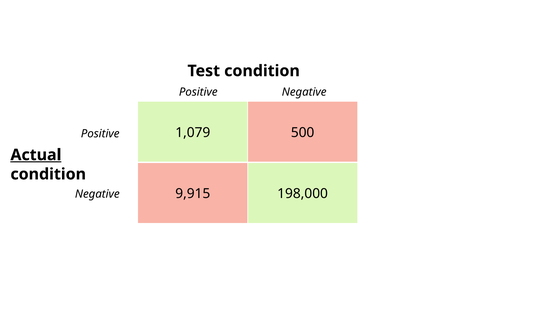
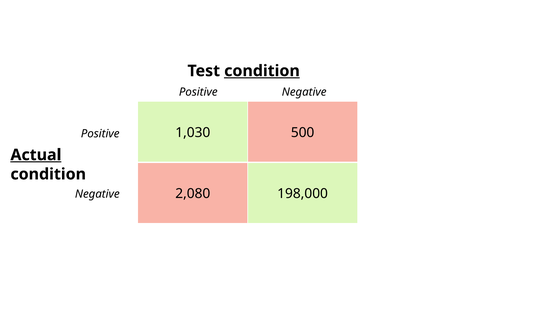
condition underline: none -> present (262, 71)
1,079: 1,079 -> 1,030 (193, 133)
9,915: 9,915 -> 2,080 (193, 193)
